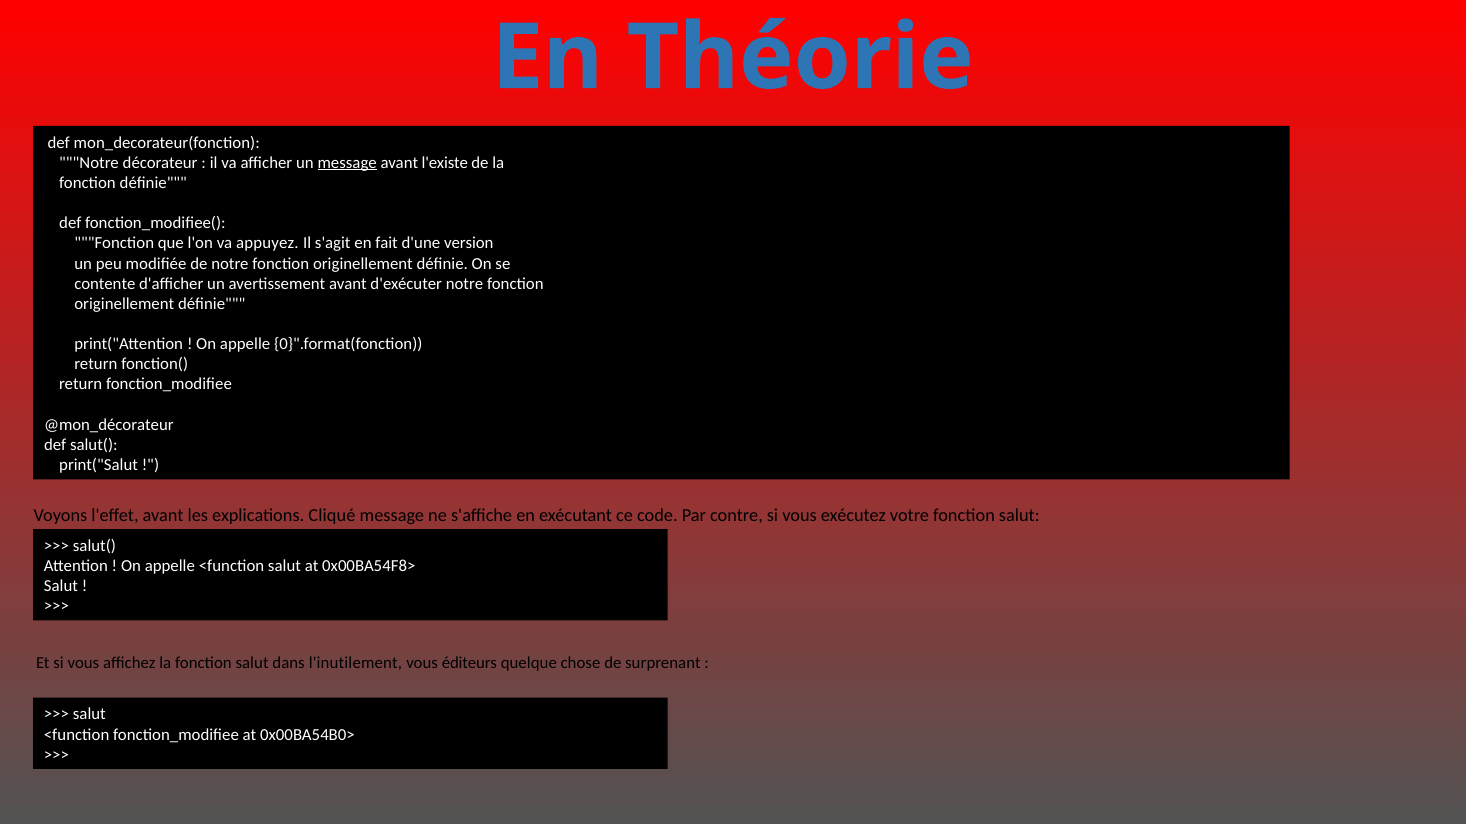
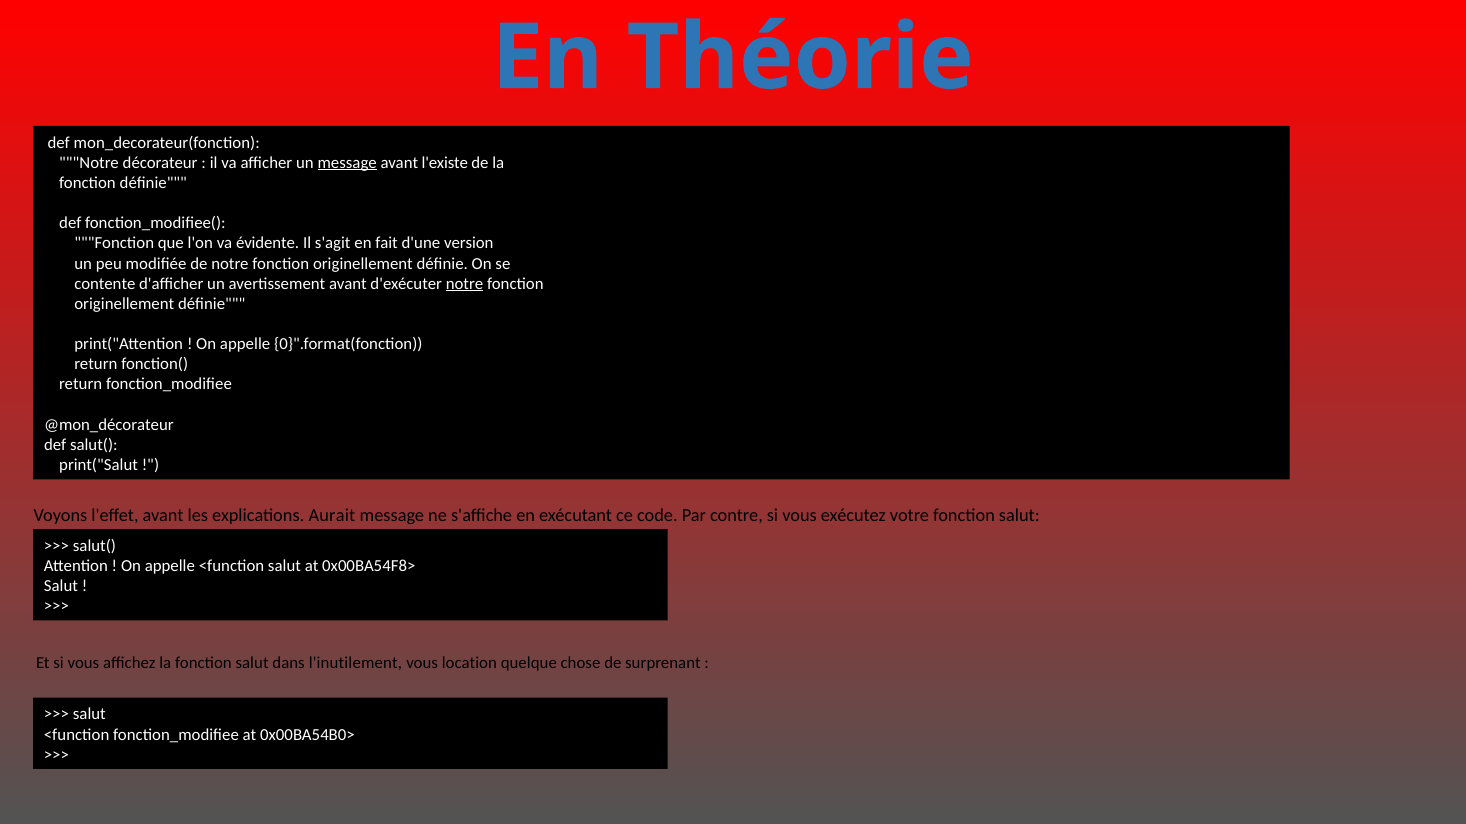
appuyez: appuyez -> évidente (268, 243)
notre underline: none -> present (465, 284)
Cliqué: Cliqué -> Aurait (332, 516)
éditeurs: éditeurs -> location (469, 664)
